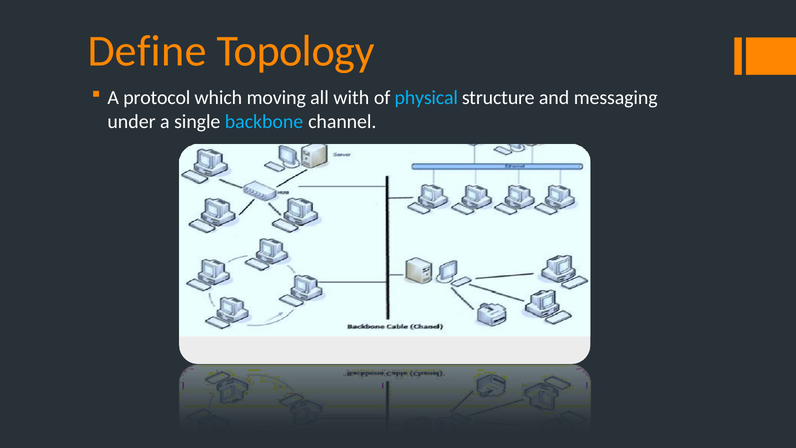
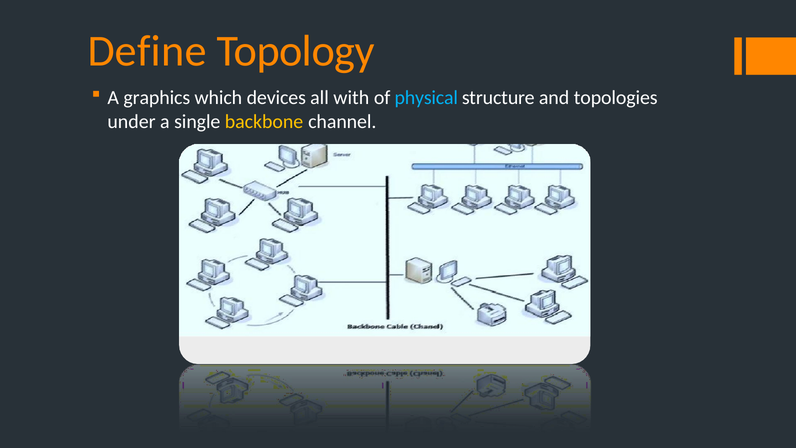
protocol: protocol -> graphics (157, 98)
moving: moving -> devices (276, 98)
messaging: messaging -> topologies (616, 98)
backbone colour: light blue -> yellow (264, 122)
